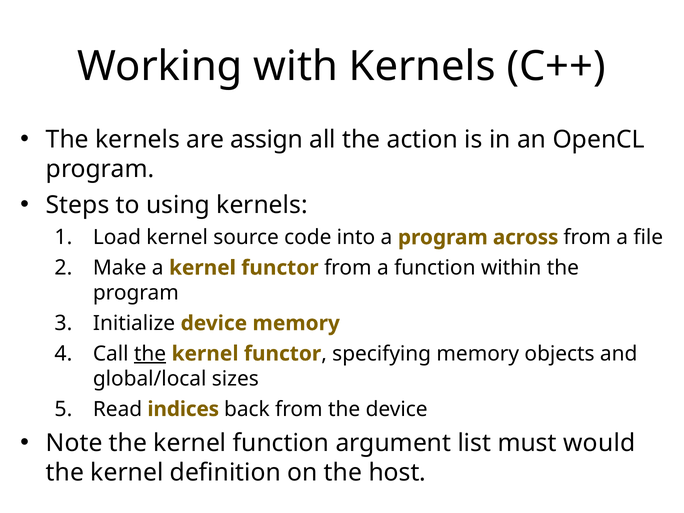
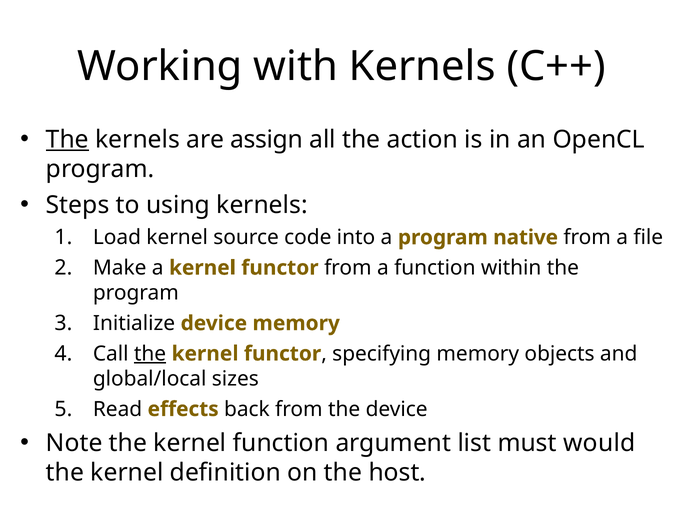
The underline: none -> present (67, 140)
across: across -> native (526, 237)
indices: indices -> effects (183, 409)
